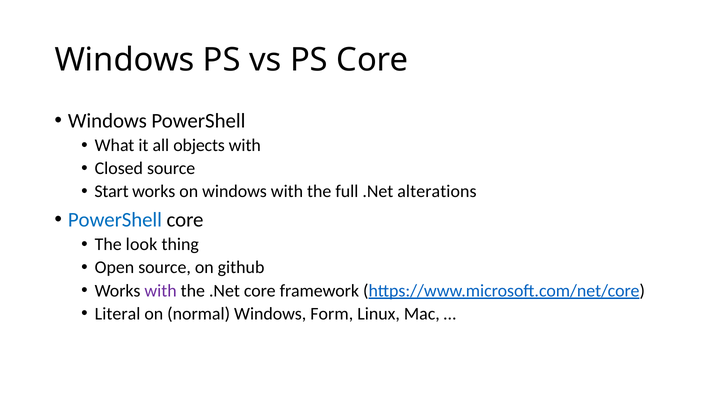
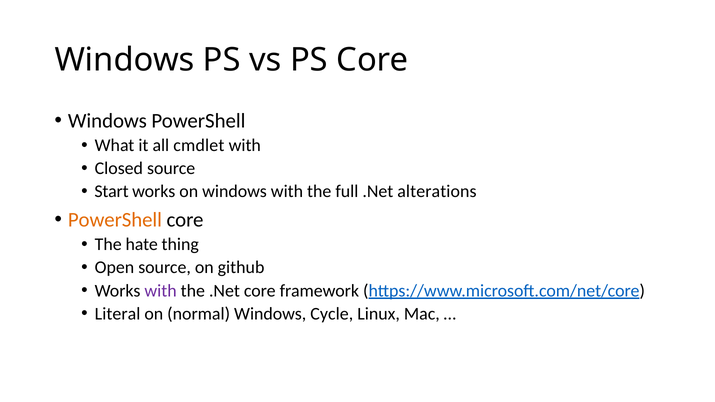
objects: objects -> cmdlet (199, 146)
PowerShell colour: blue -> orange (115, 220)
look: look -> hate (142, 245)
Form: Form -> Cycle (332, 314)
